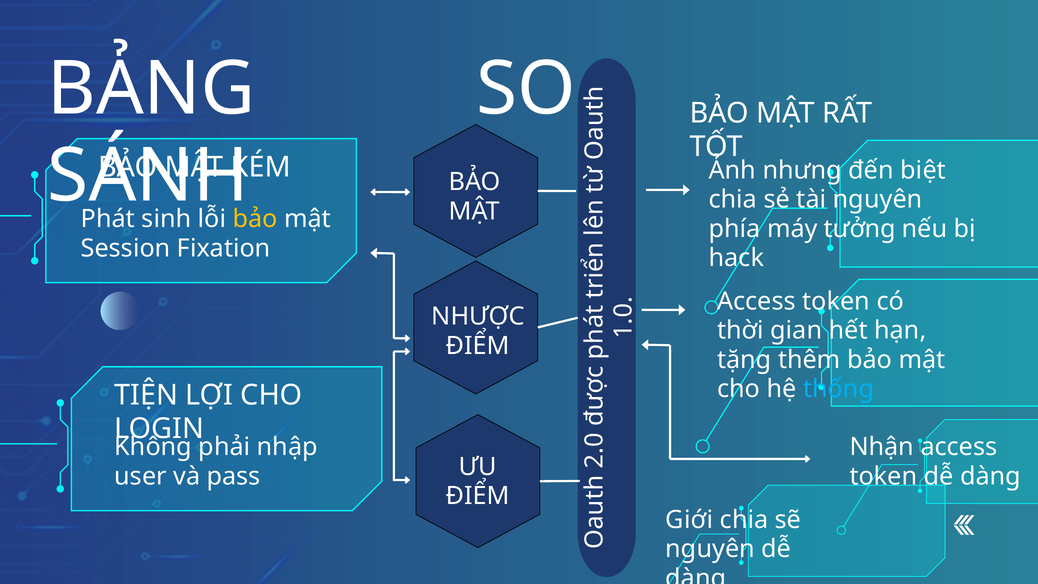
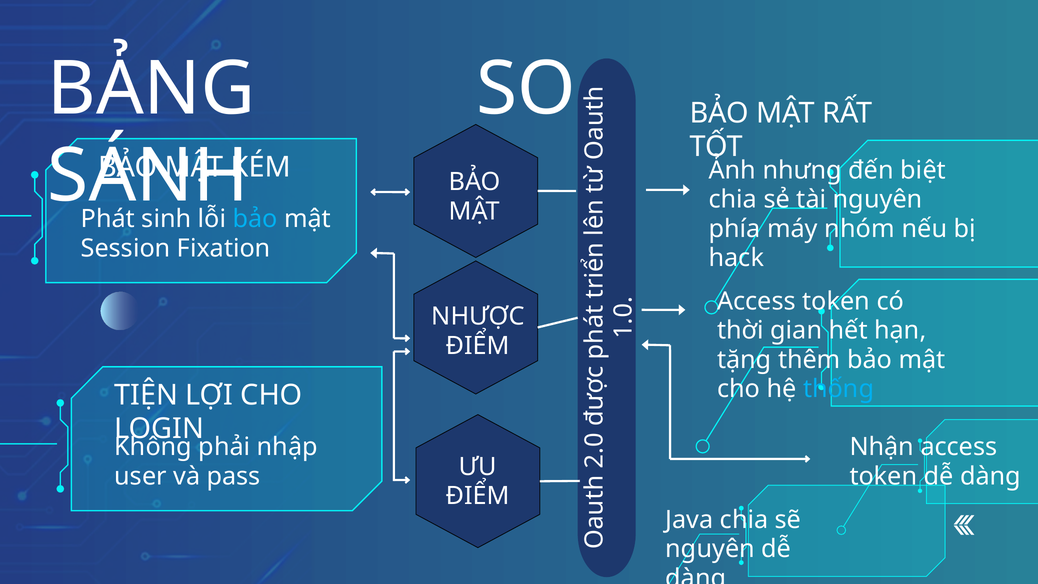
bảo colour: yellow -> light blue (255, 219)
tưởng: tưởng -> nhóm (860, 229)
Giới: Giới -> Java (689, 520)
